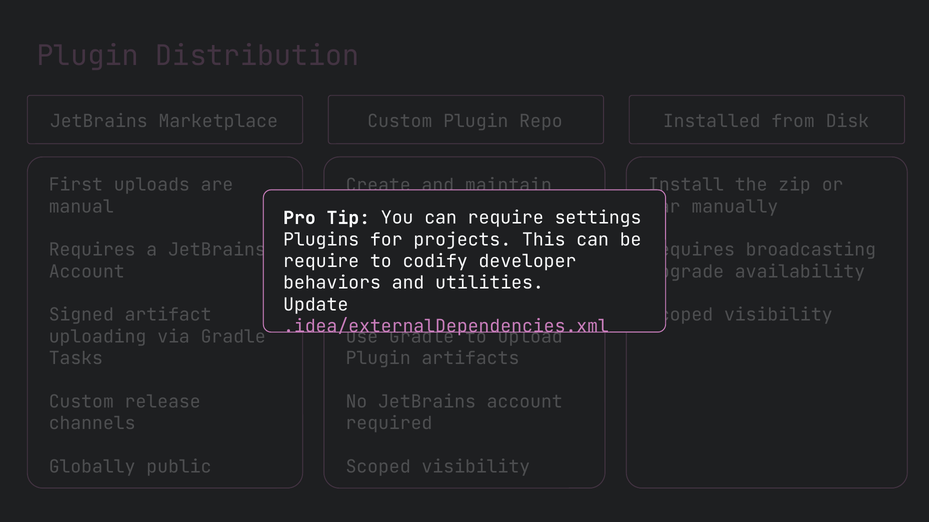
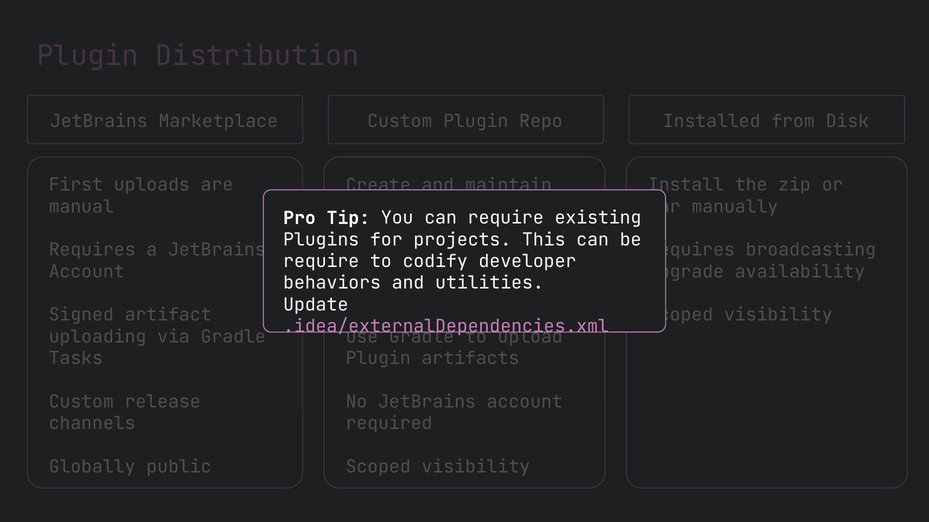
settings: settings -> existing (598, 218)
